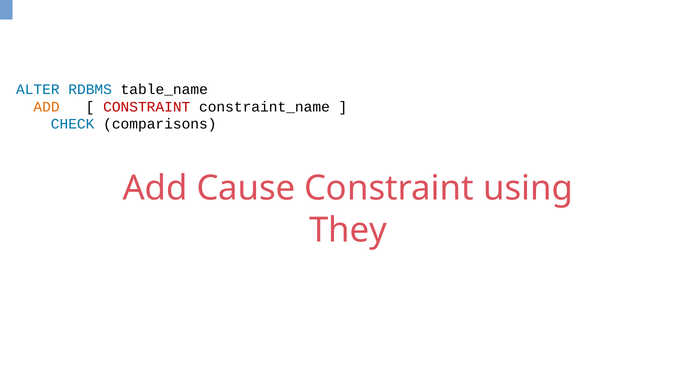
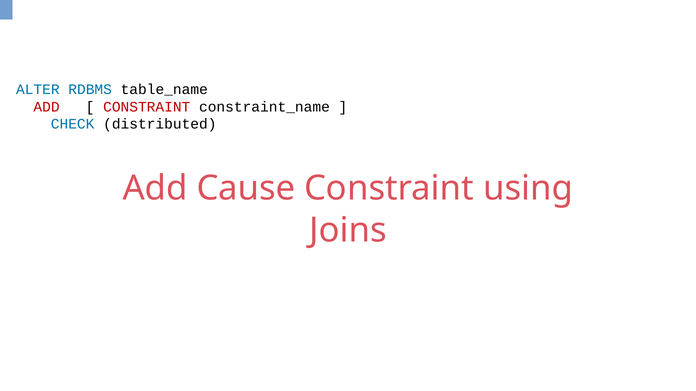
ADD colour: orange -> red (47, 107)
comparisons: comparisons -> distributed (160, 124)
They: They -> Joins (348, 230)
